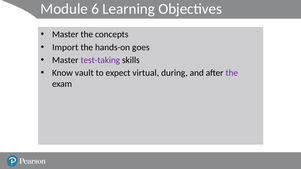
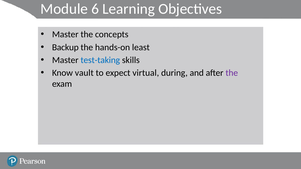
Import: Import -> Backup (65, 47)
goes: goes -> least (141, 47)
test-taking colour: purple -> blue (100, 60)
